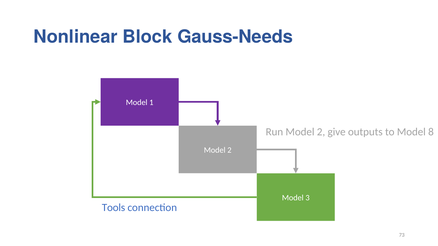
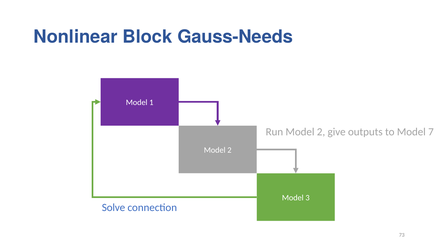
8: 8 -> 7 (431, 132)
Tools: Tools -> Solve (114, 208)
